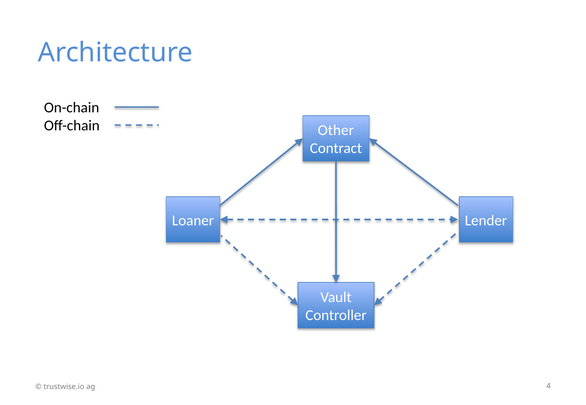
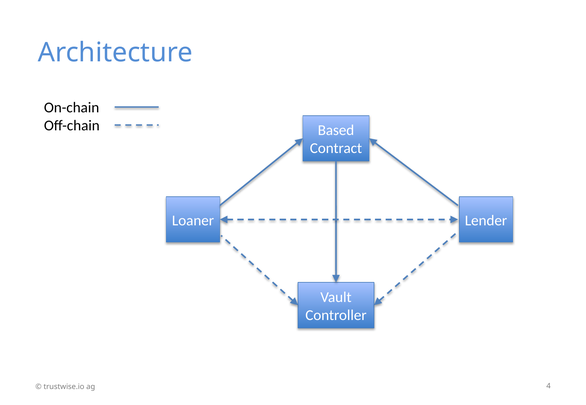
Other: Other -> Based (336, 131)
